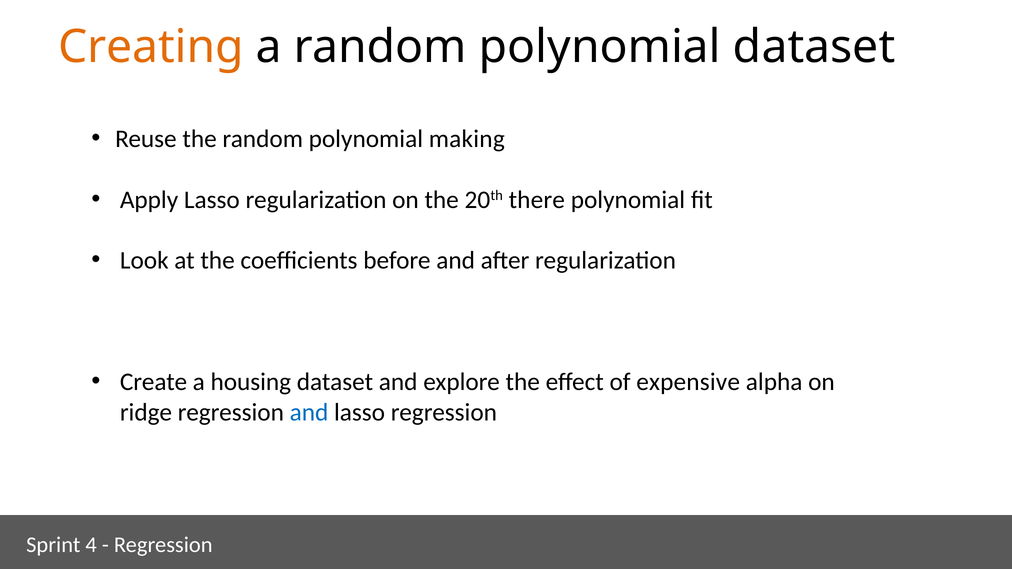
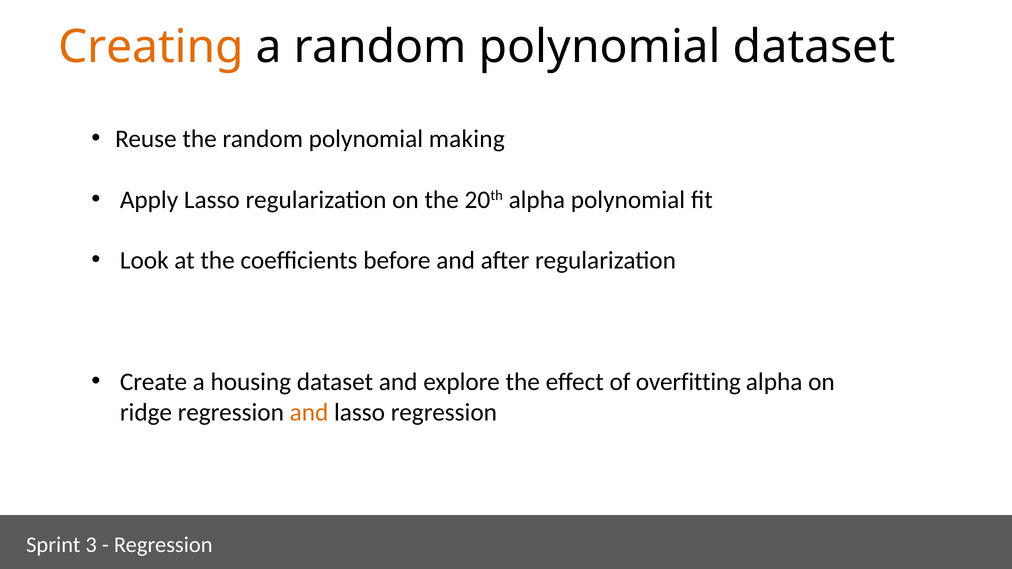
20th there: there -> alpha (537, 200)
expensive: expensive -> overfitting (688, 382)
and colour: blue -> orange (309, 412)
4: 4 -> 3 (91, 545)
